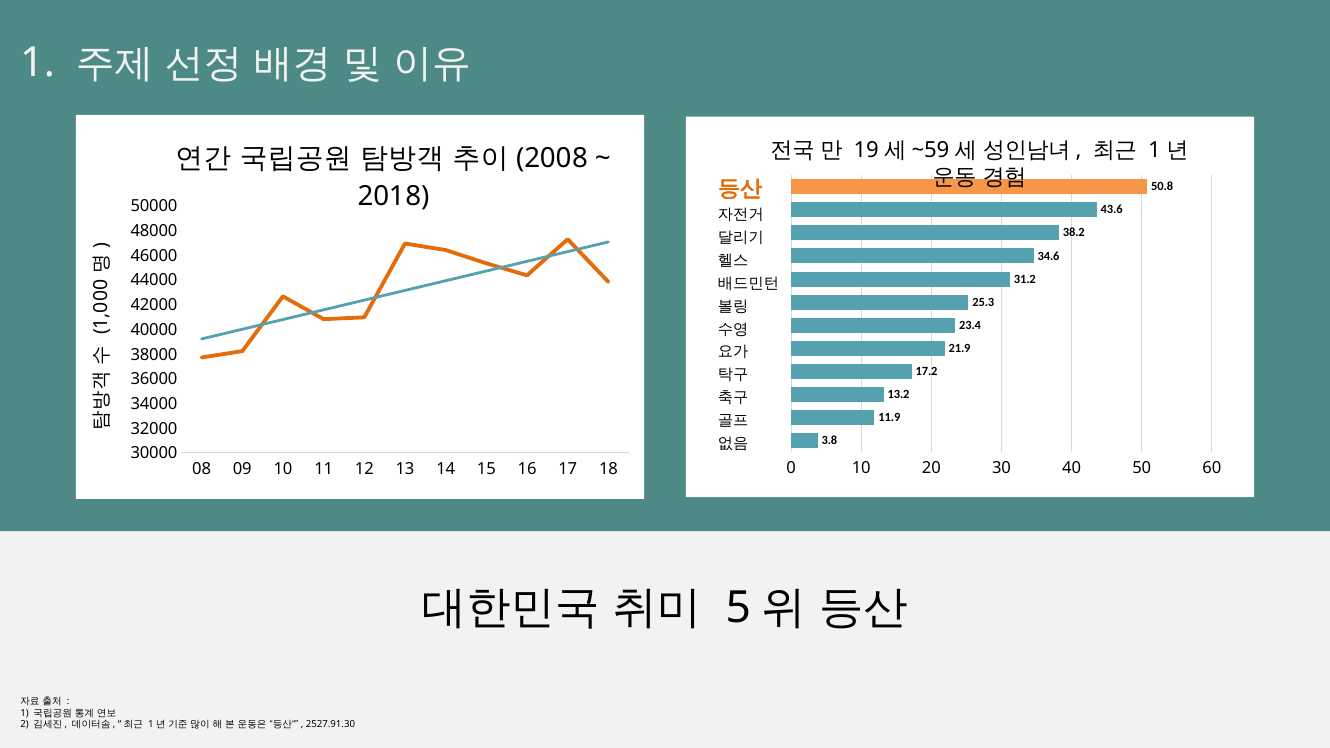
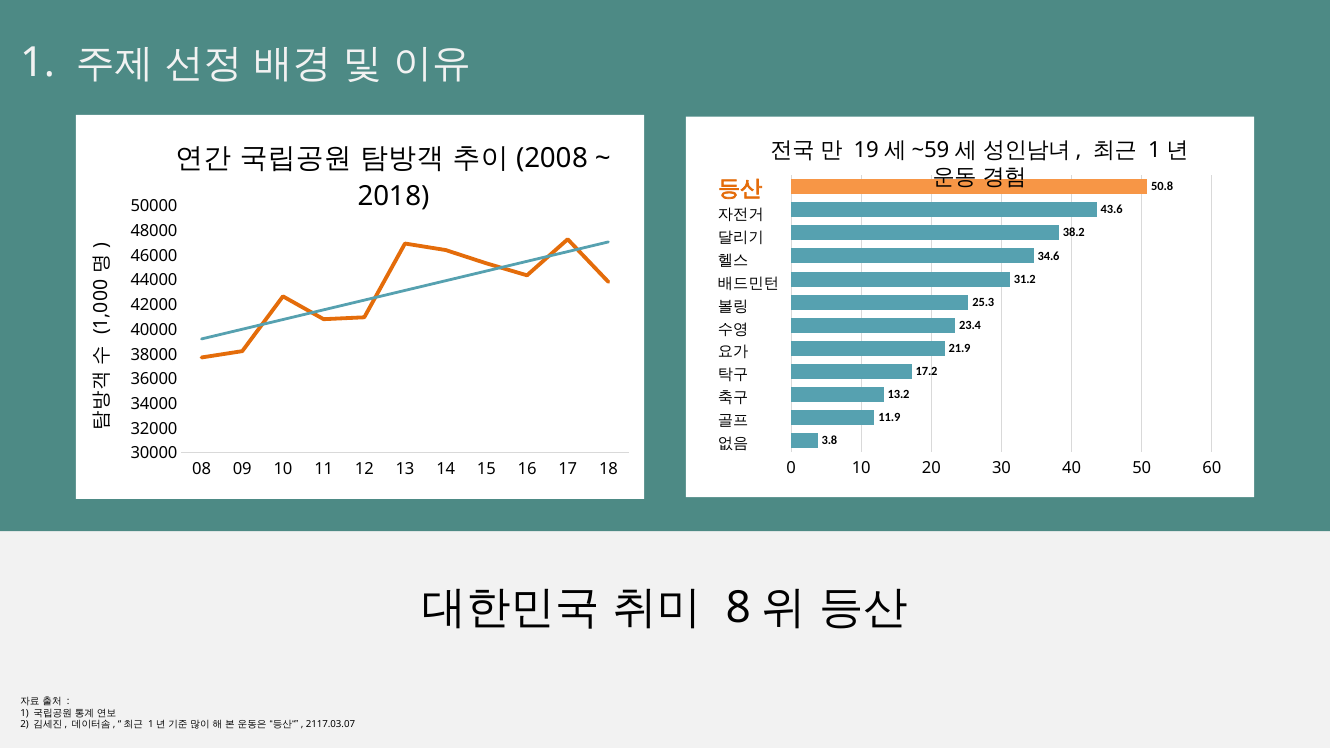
5: 5 -> 8 (738, 608)
2527.91.30: 2527.91.30 -> 2117.03.07 (330, 725)
